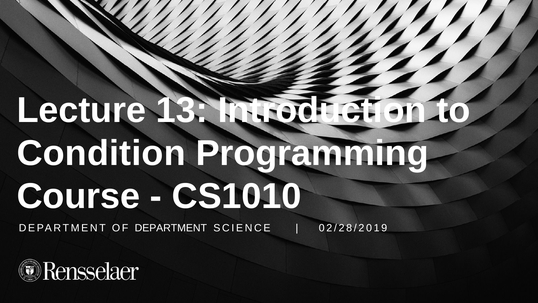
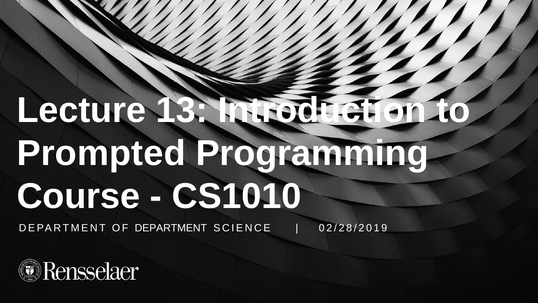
Condition: Condition -> Prompted (101, 153)
